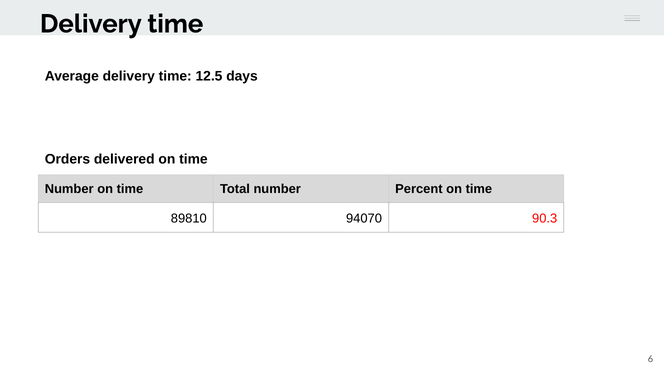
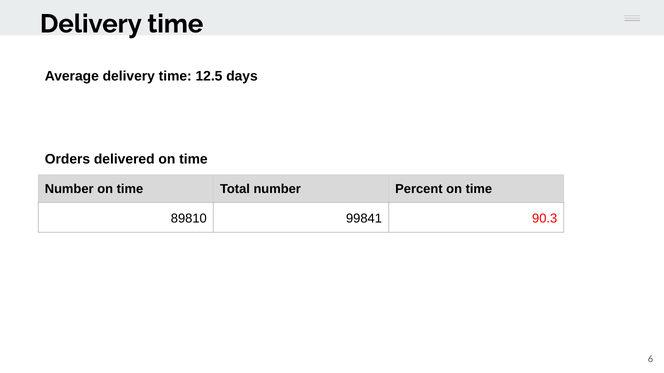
94070: 94070 -> 99841 (364, 219)
